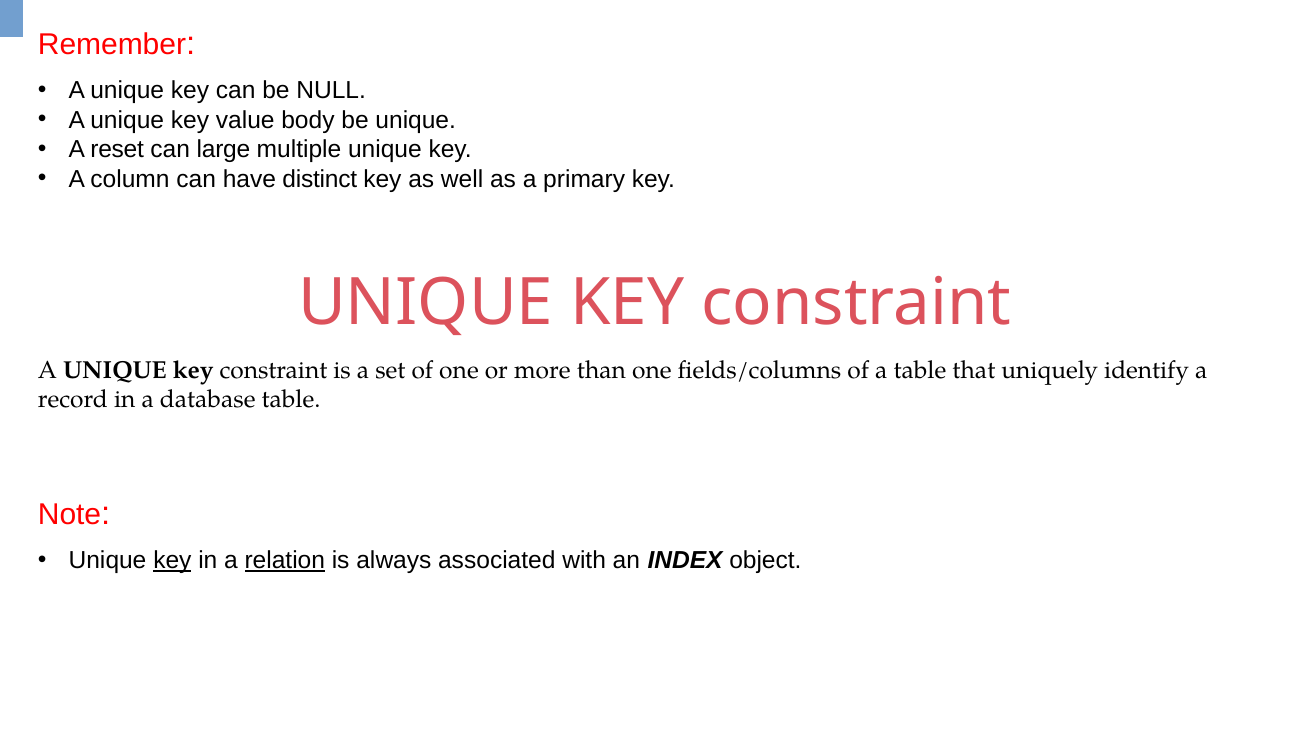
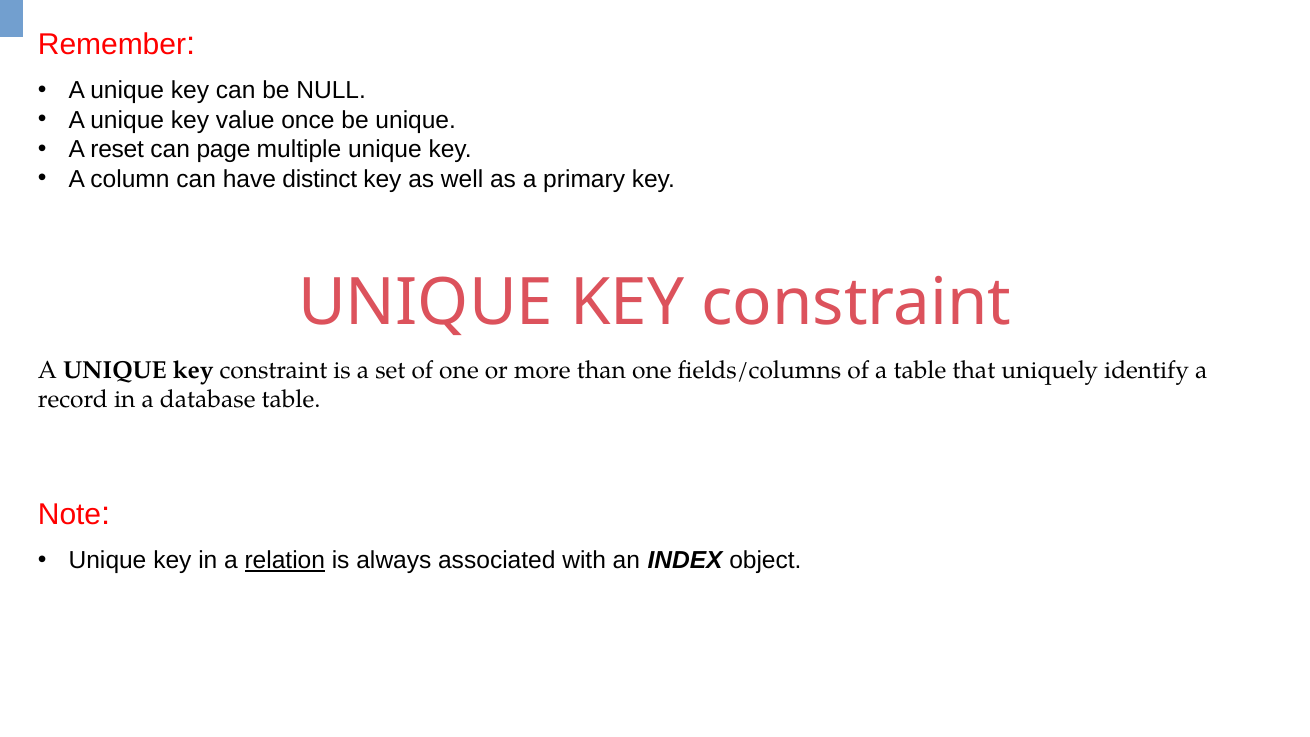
body: body -> once (308, 120)
large: large -> page (223, 149)
key underline: present -> none (172, 560)
